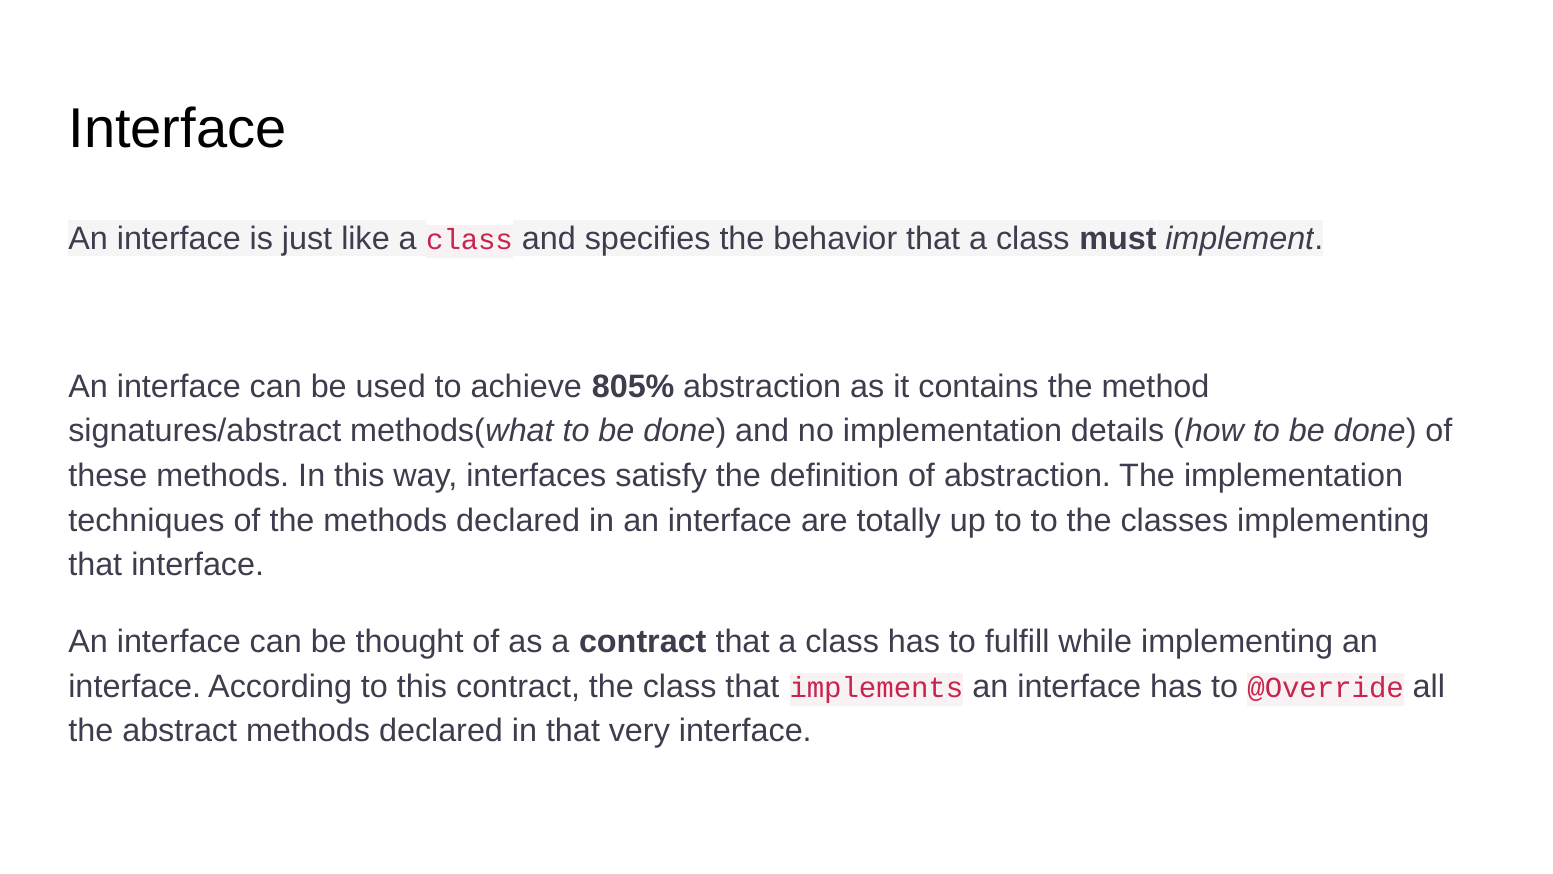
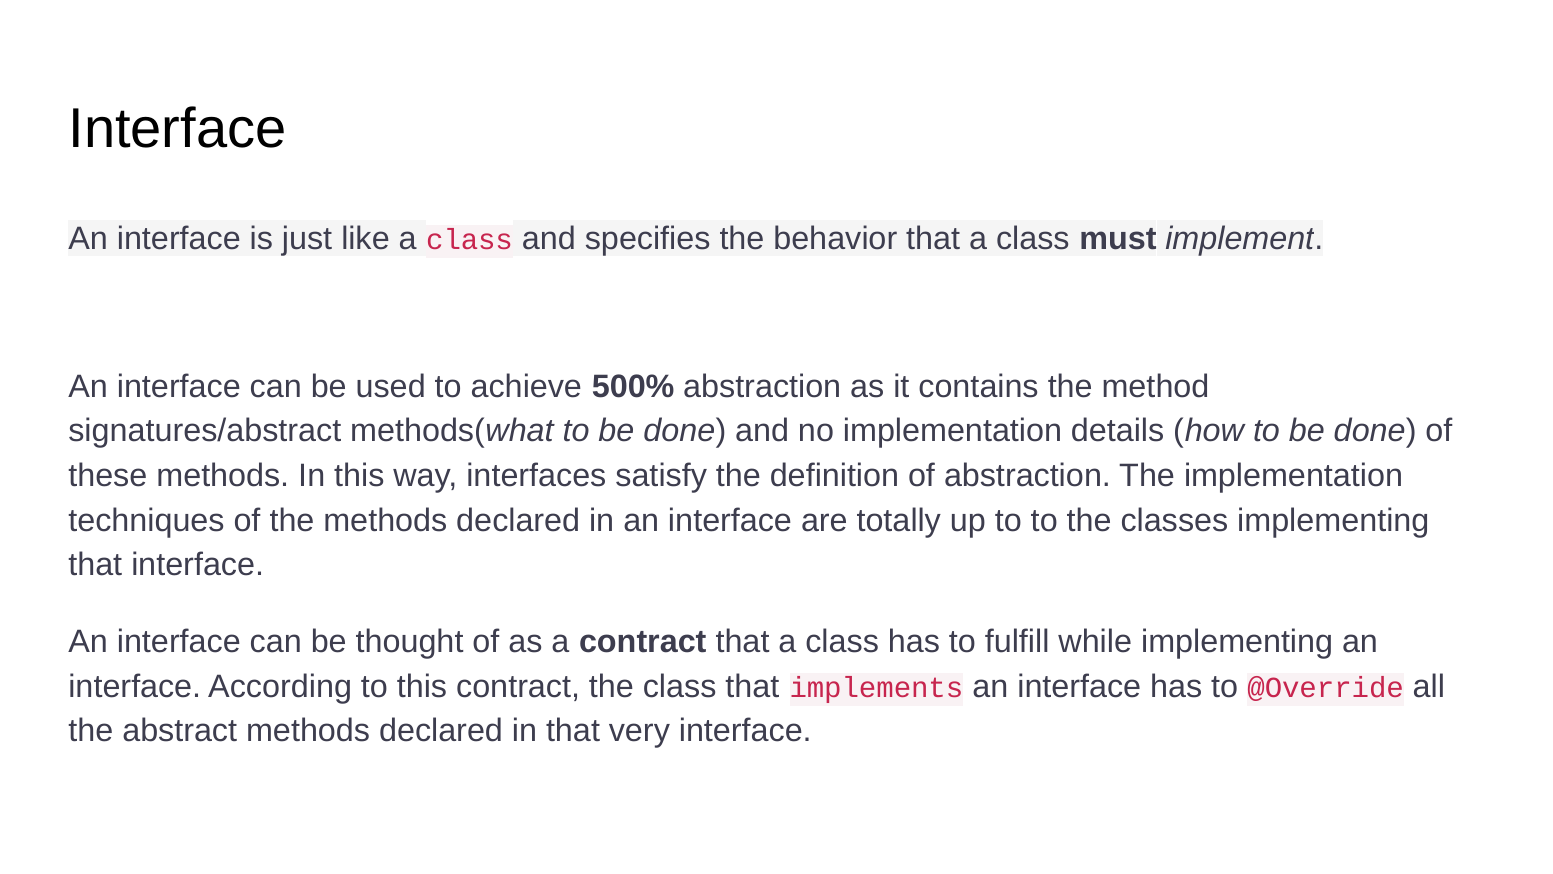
805%: 805% -> 500% (633, 386)
